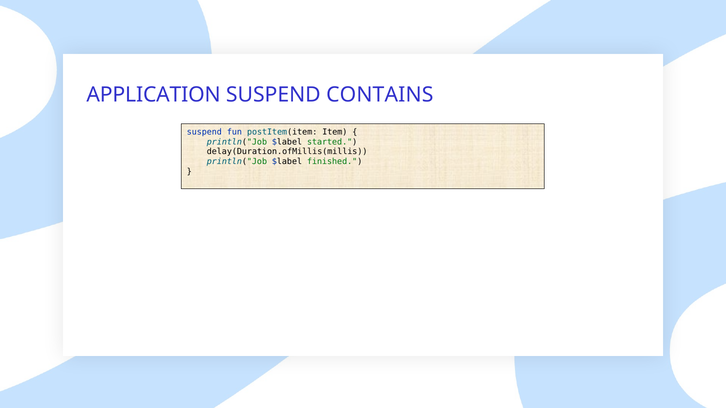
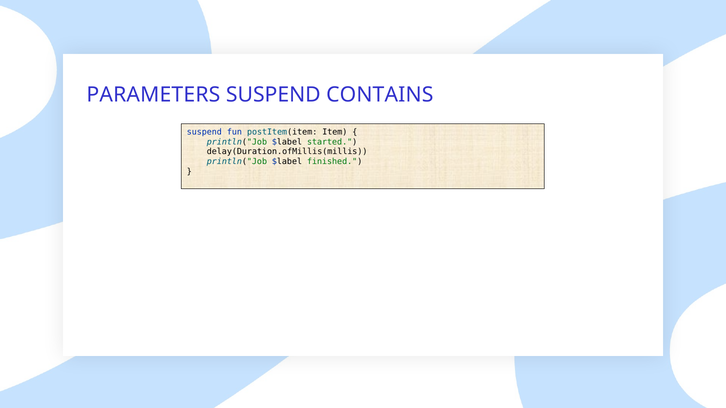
APPLICATION: APPLICATION -> PARAMETERS (153, 95)
